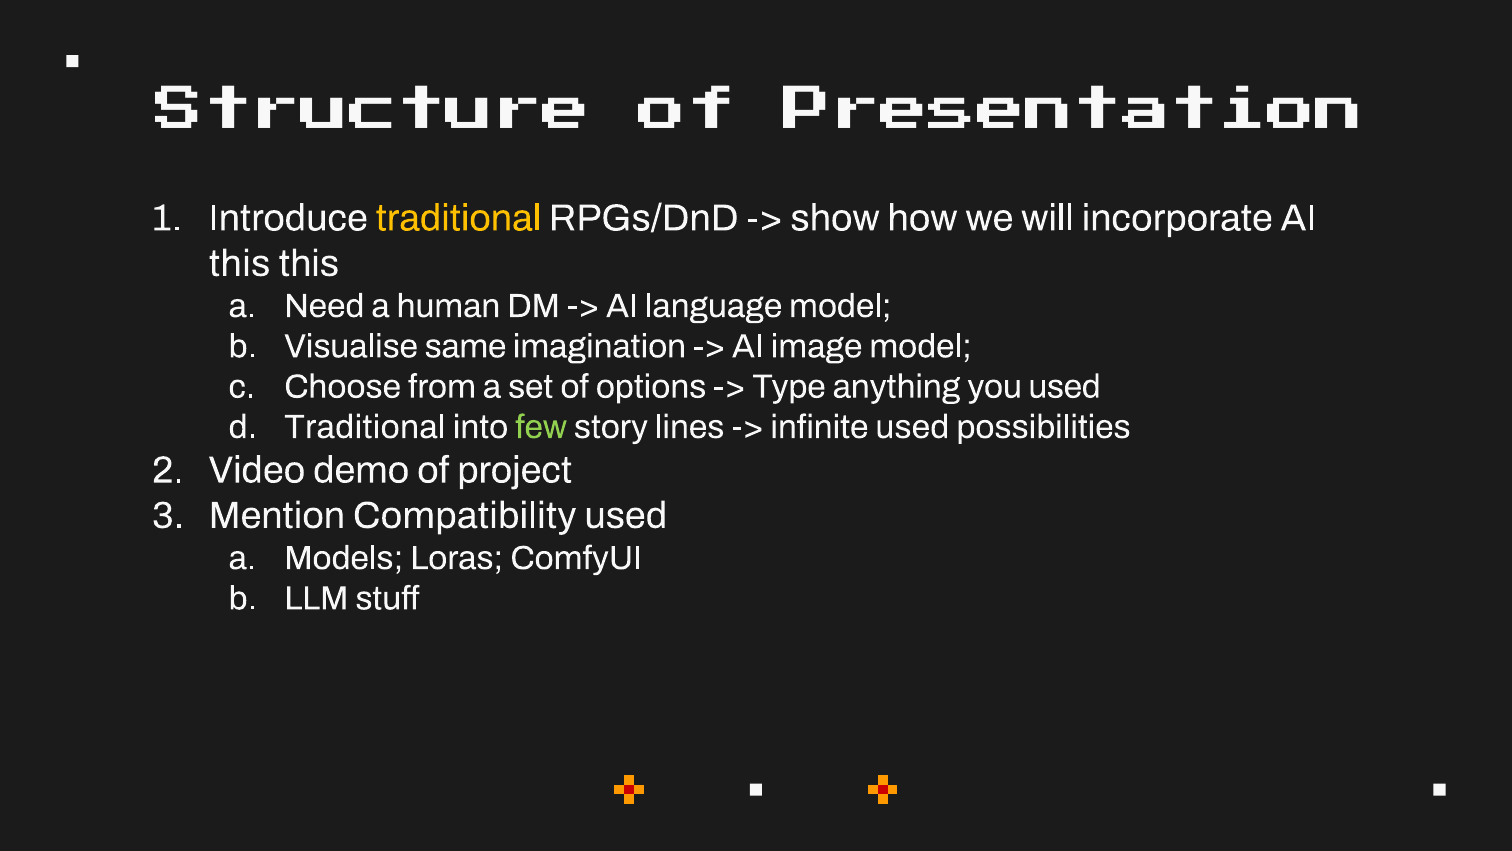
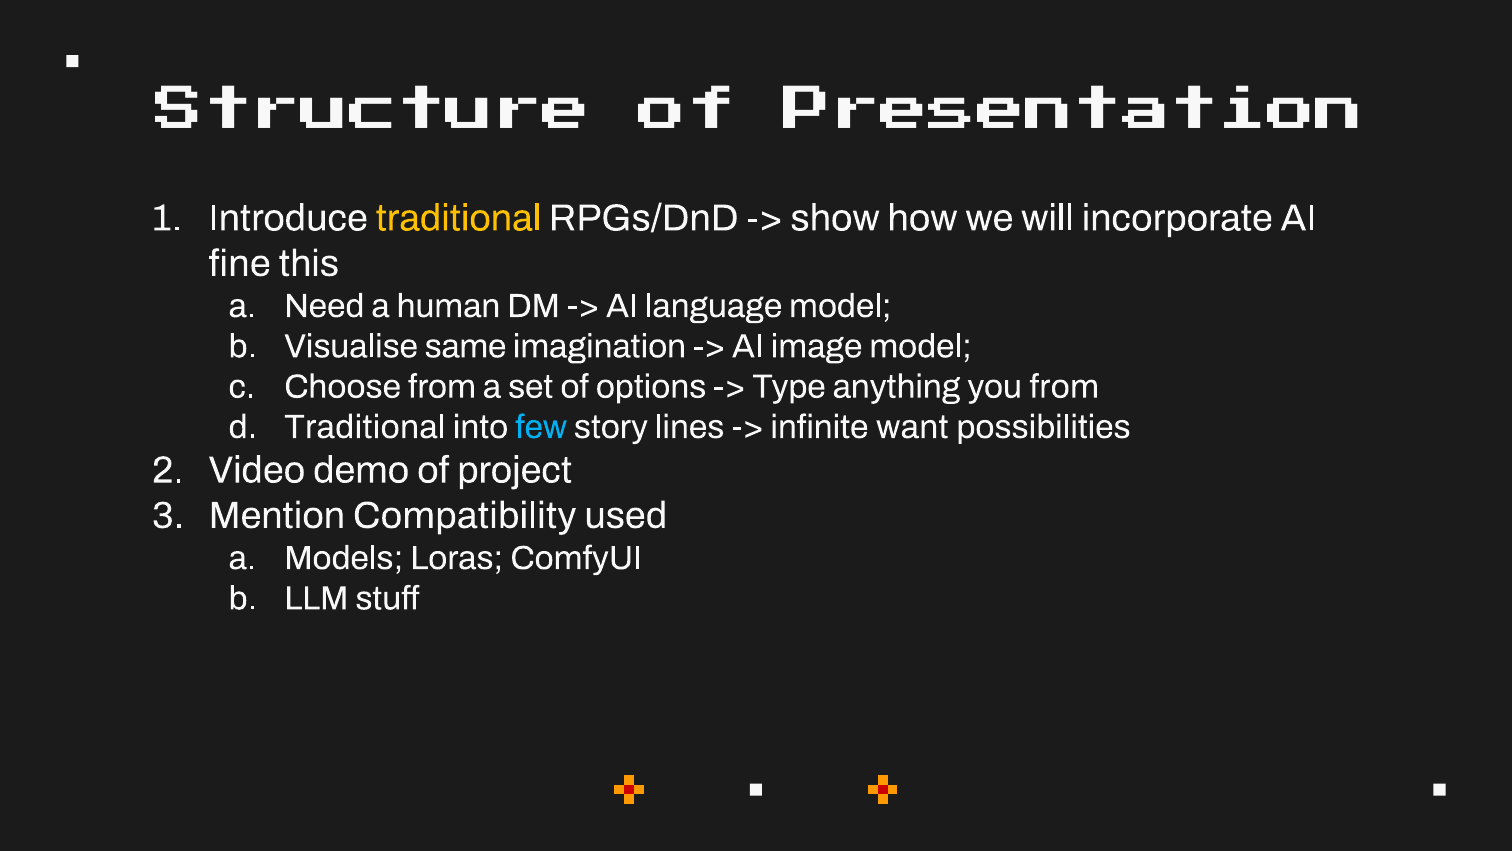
this: this -> fine (240, 263)
you used: used -> from (1064, 386)
few colour: light green -> light blue (541, 427)
infinite used: used -> want (912, 427)
